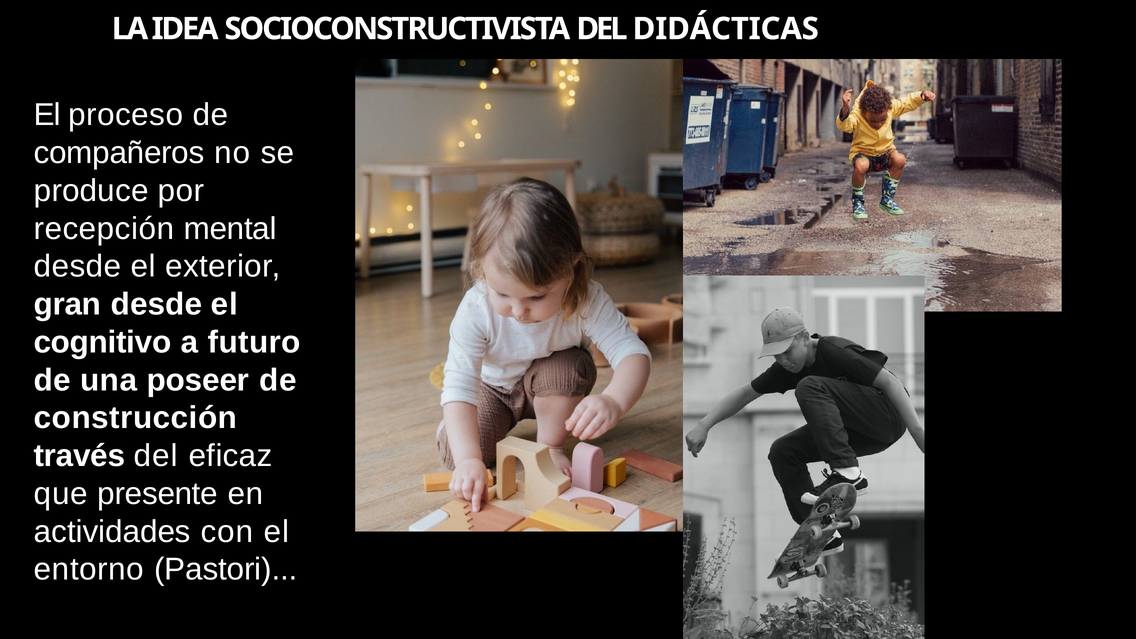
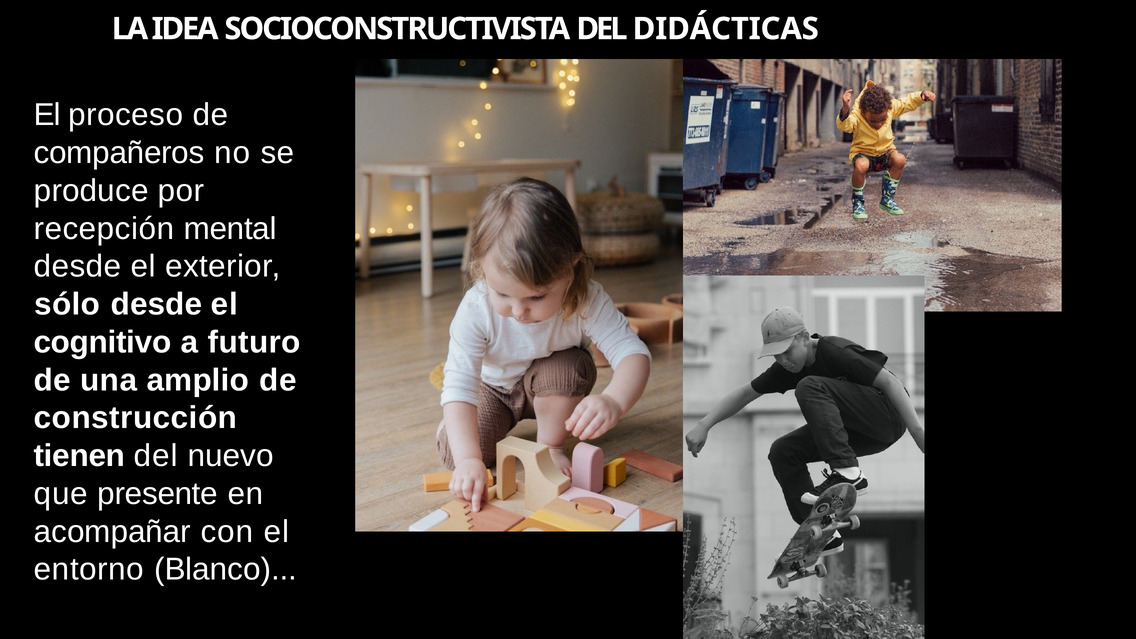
gran: gran -> sólo (67, 304)
poseer: poseer -> amplio (198, 380)
través: través -> tienen (79, 456)
eficaz: eficaz -> nuevo (231, 456)
actividades: actividades -> acompañar (112, 532)
Pastori: Pastori -> Blanco (226, 570)
